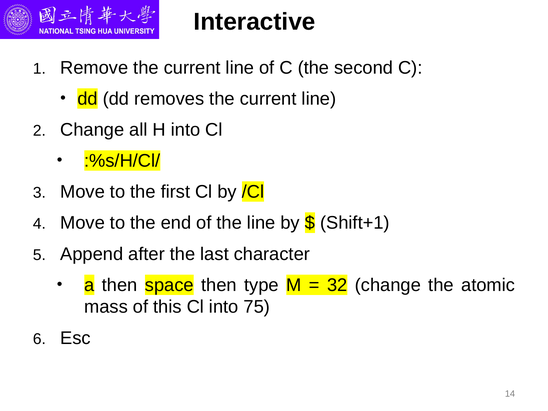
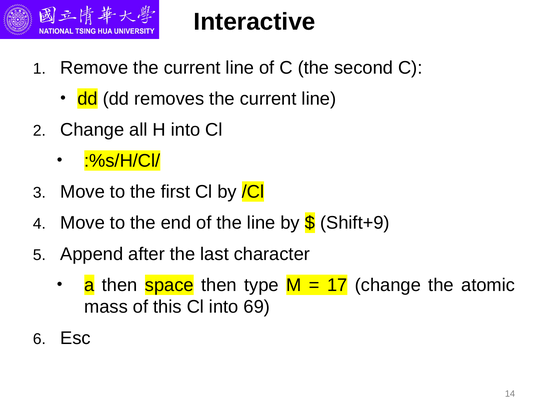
Shift+1: Shift+1 -> Shift+9 (355, 223)
32: 32 -> 17 (337, 285)
75: 75 -> 69 (257, 307)
